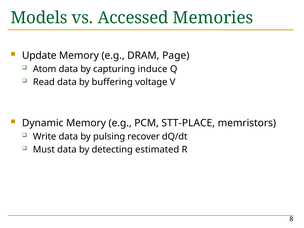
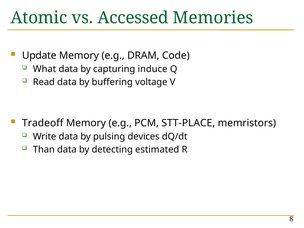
Models: Models -> Atomic (39, 18)
Page: Page -> Code (176, 56)
Atom: Atom -> What (45, 69)
Dynamic: Dynamic -> Tradeoff (43, 123)
recover: recover -> devices (144, 136)
Must: Must -> Than (44, 149)
